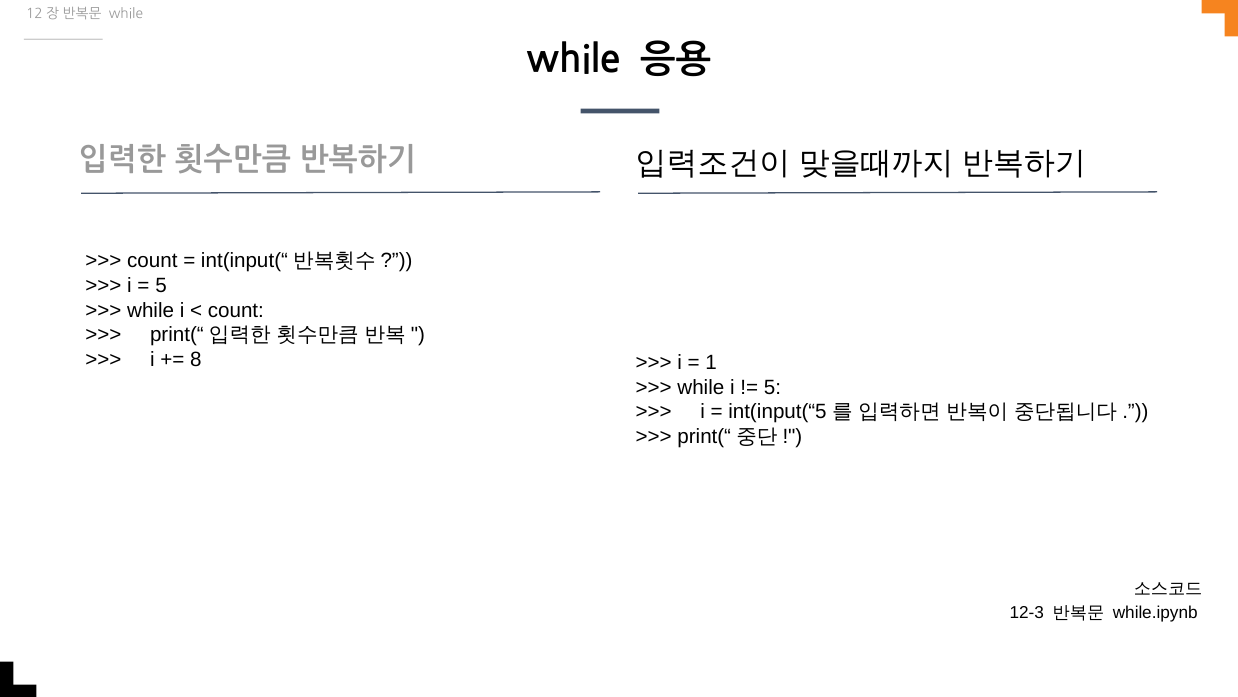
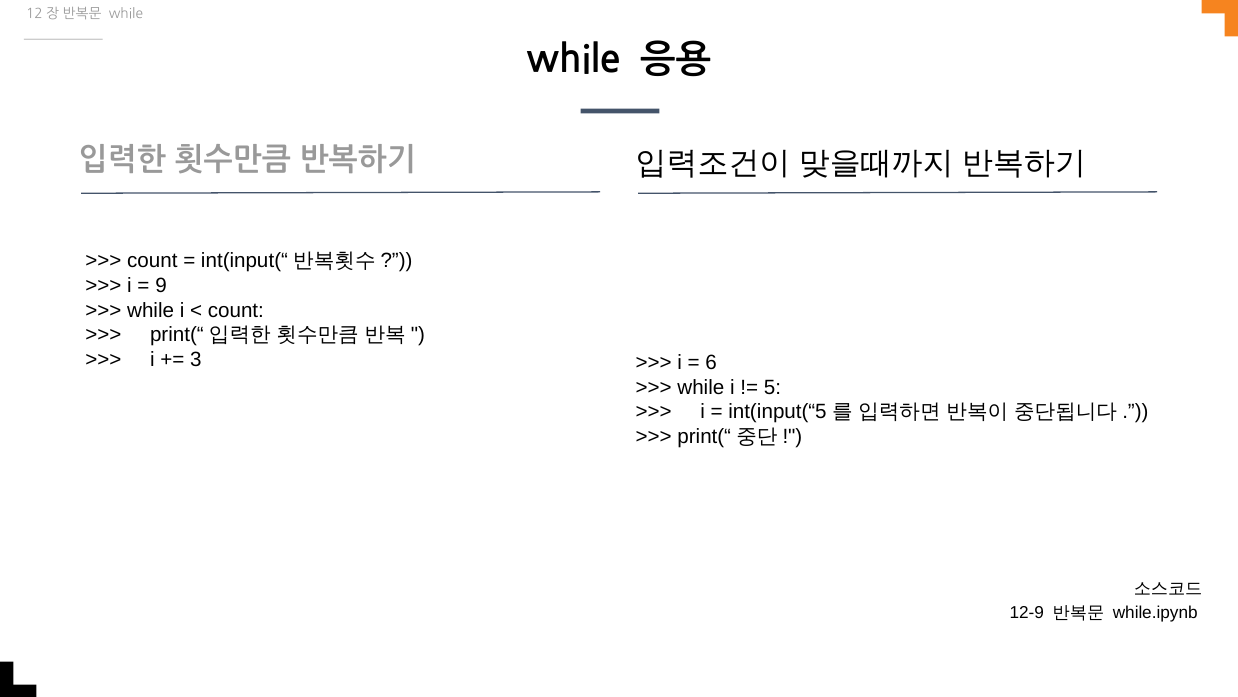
5: 5 -> 9 (161, 285)
8: 8 -> 3 (196, 360)
1: 1 -> 6 (711, 362)
12-3: 12-3 -> 12-9 (1027, 612)
